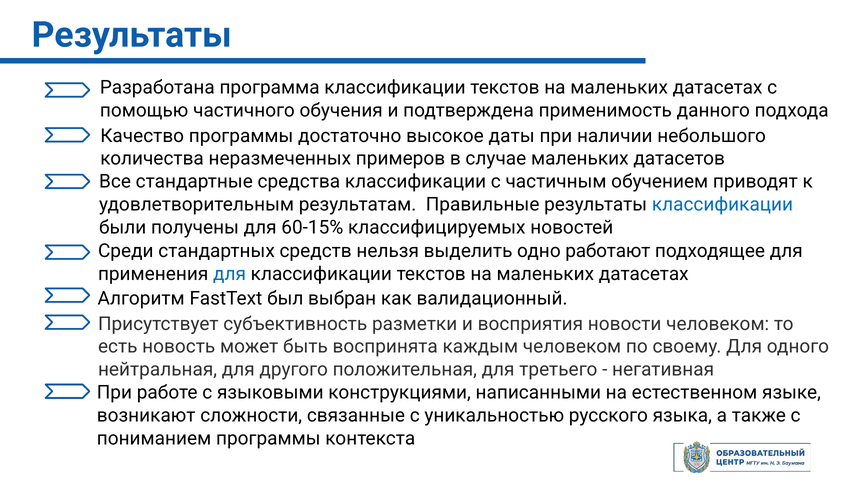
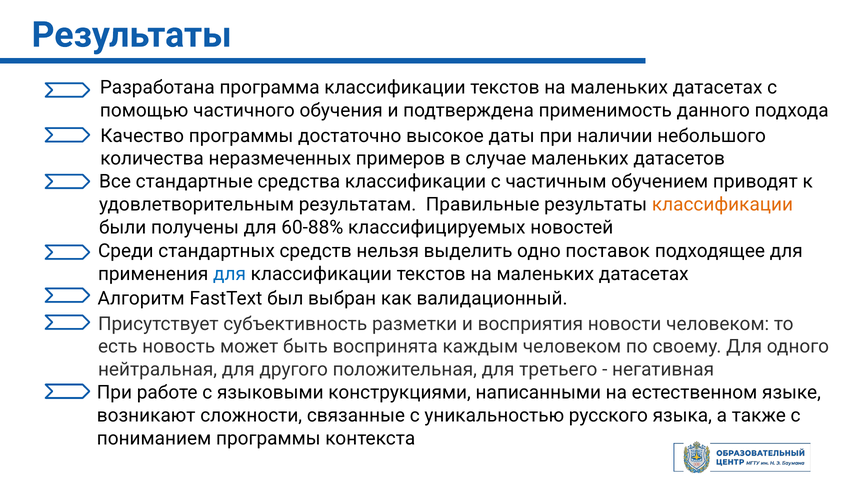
классификации colour: blue -> orange (722, 205)
60-15%: 60-15% -> 60-88% (312, 227)
работают: работают -> поставок (608, 251)
